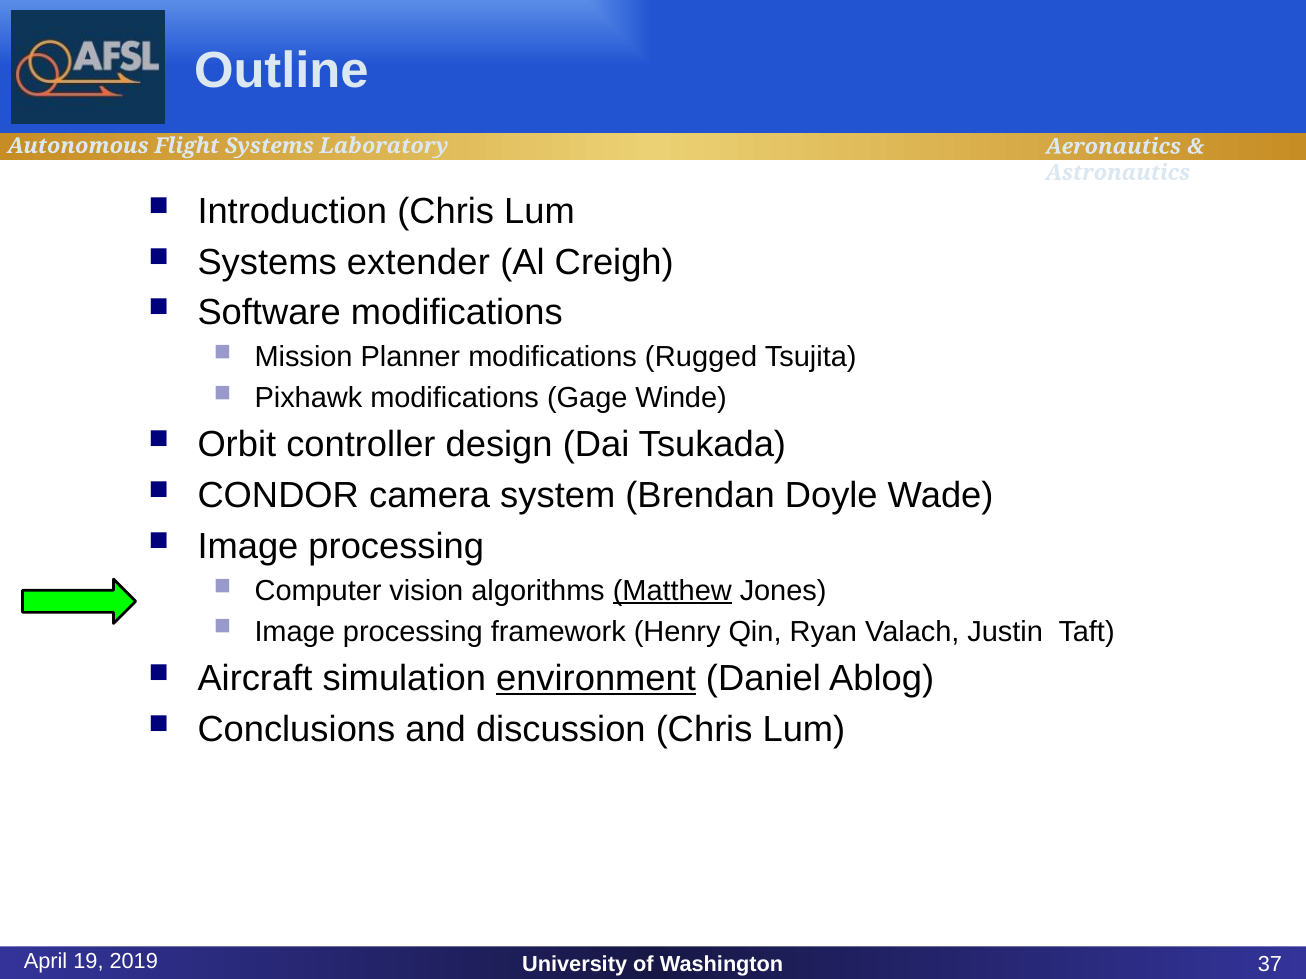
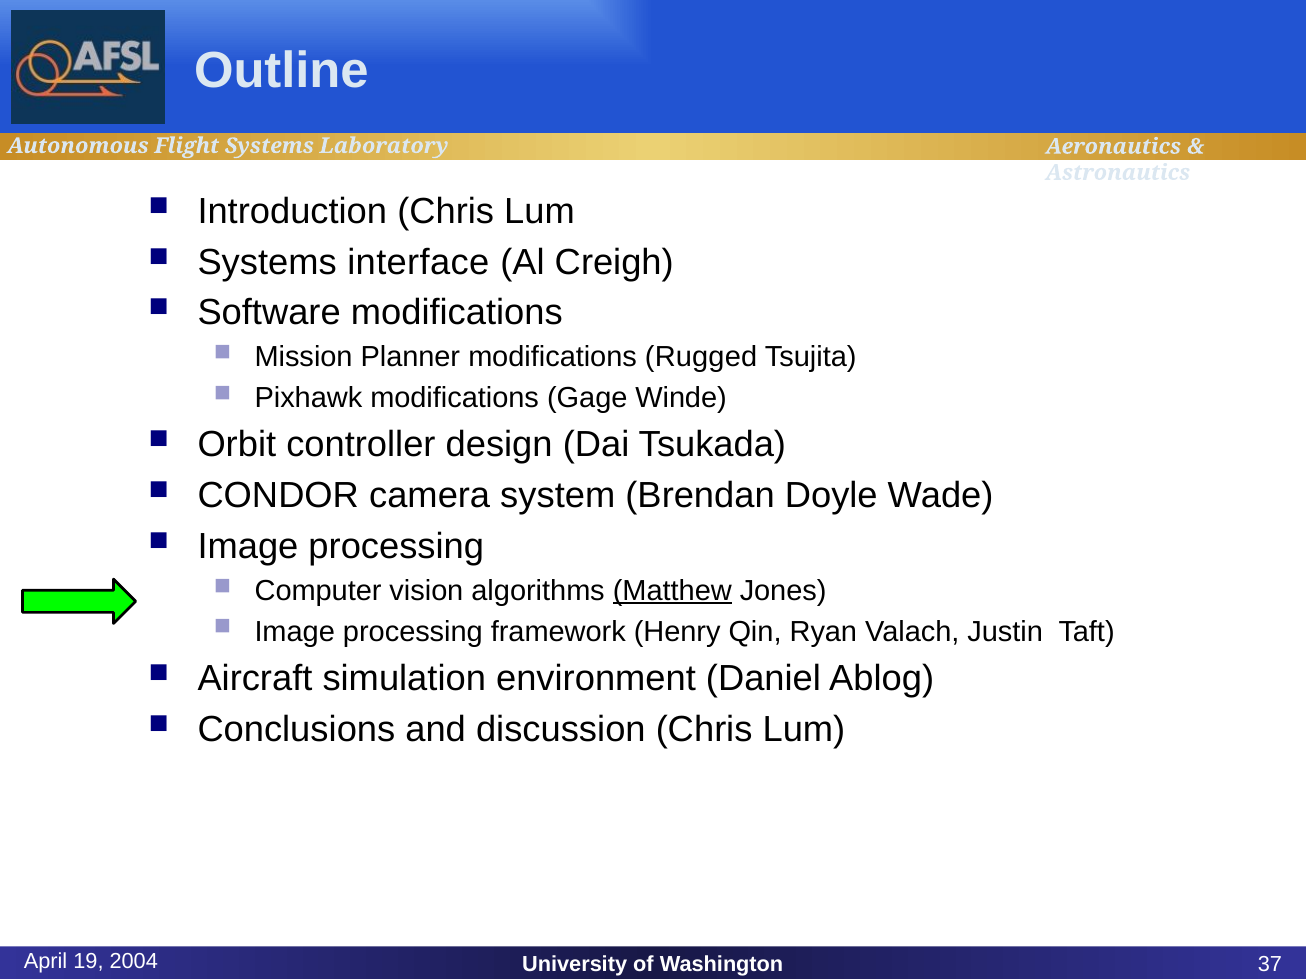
extender: extender -> interface (418, 262)
environment underline: present -> none (596, 679)
2019: 2019 -> 2004 (134, 961)
